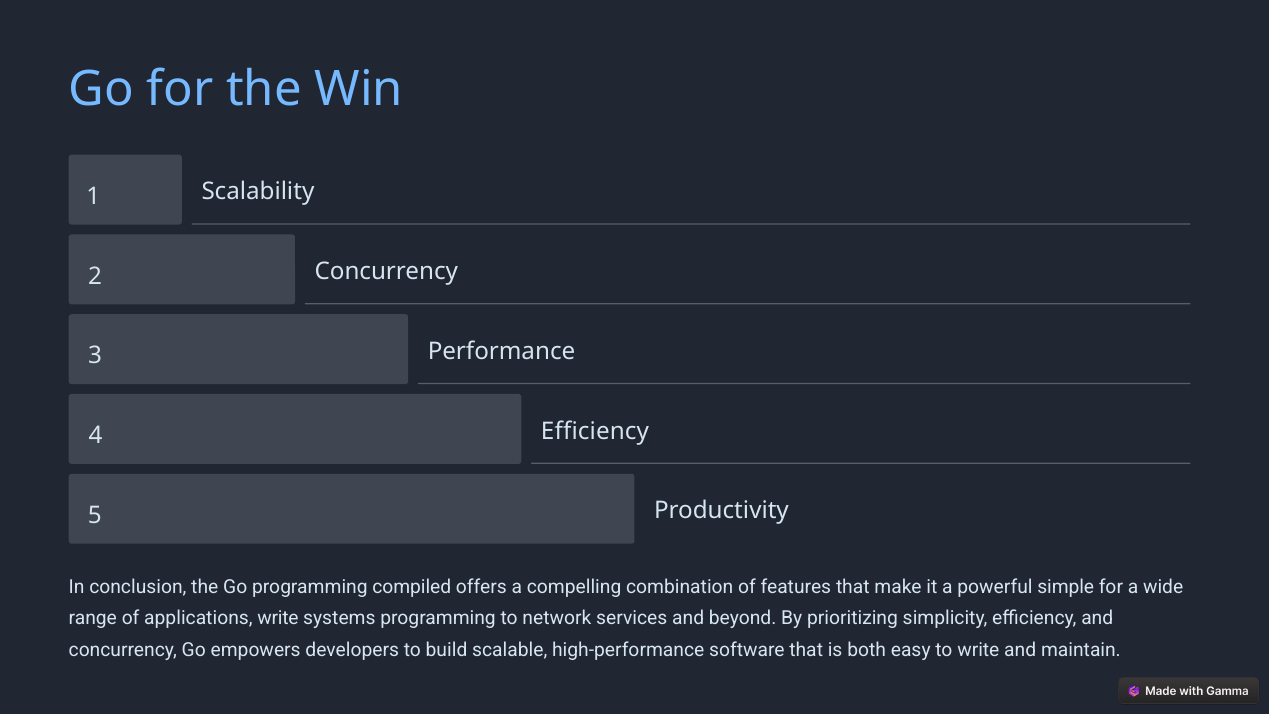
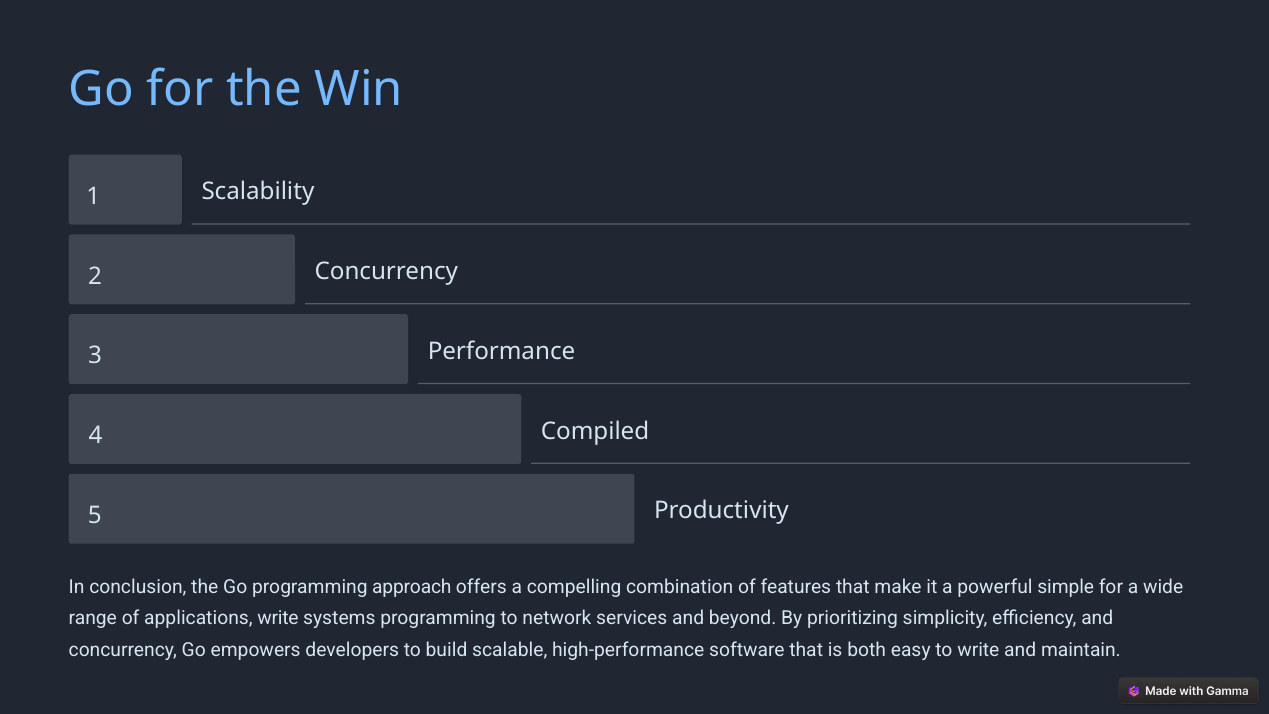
4 Efficiency: Efficiency -> Compiled (595, 431)
compiled: compiled -> approach (412, 587)
